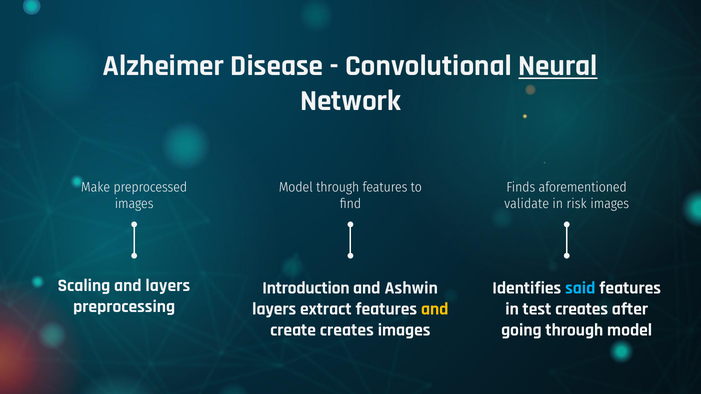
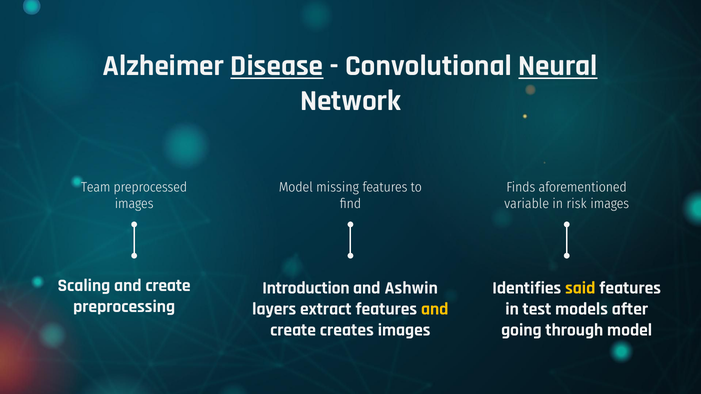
Disease underline: none -> present (277, 66)
Make: Make -> Team (96, 188)
Model through: through -> missing (338, 188)
validate: validate -> variable (527, 204)
Scaling and layers: layers -> create (168, 286)
said colour: light blue -> yellow (580, 288)
test creates: creates -> models (582, 309)
